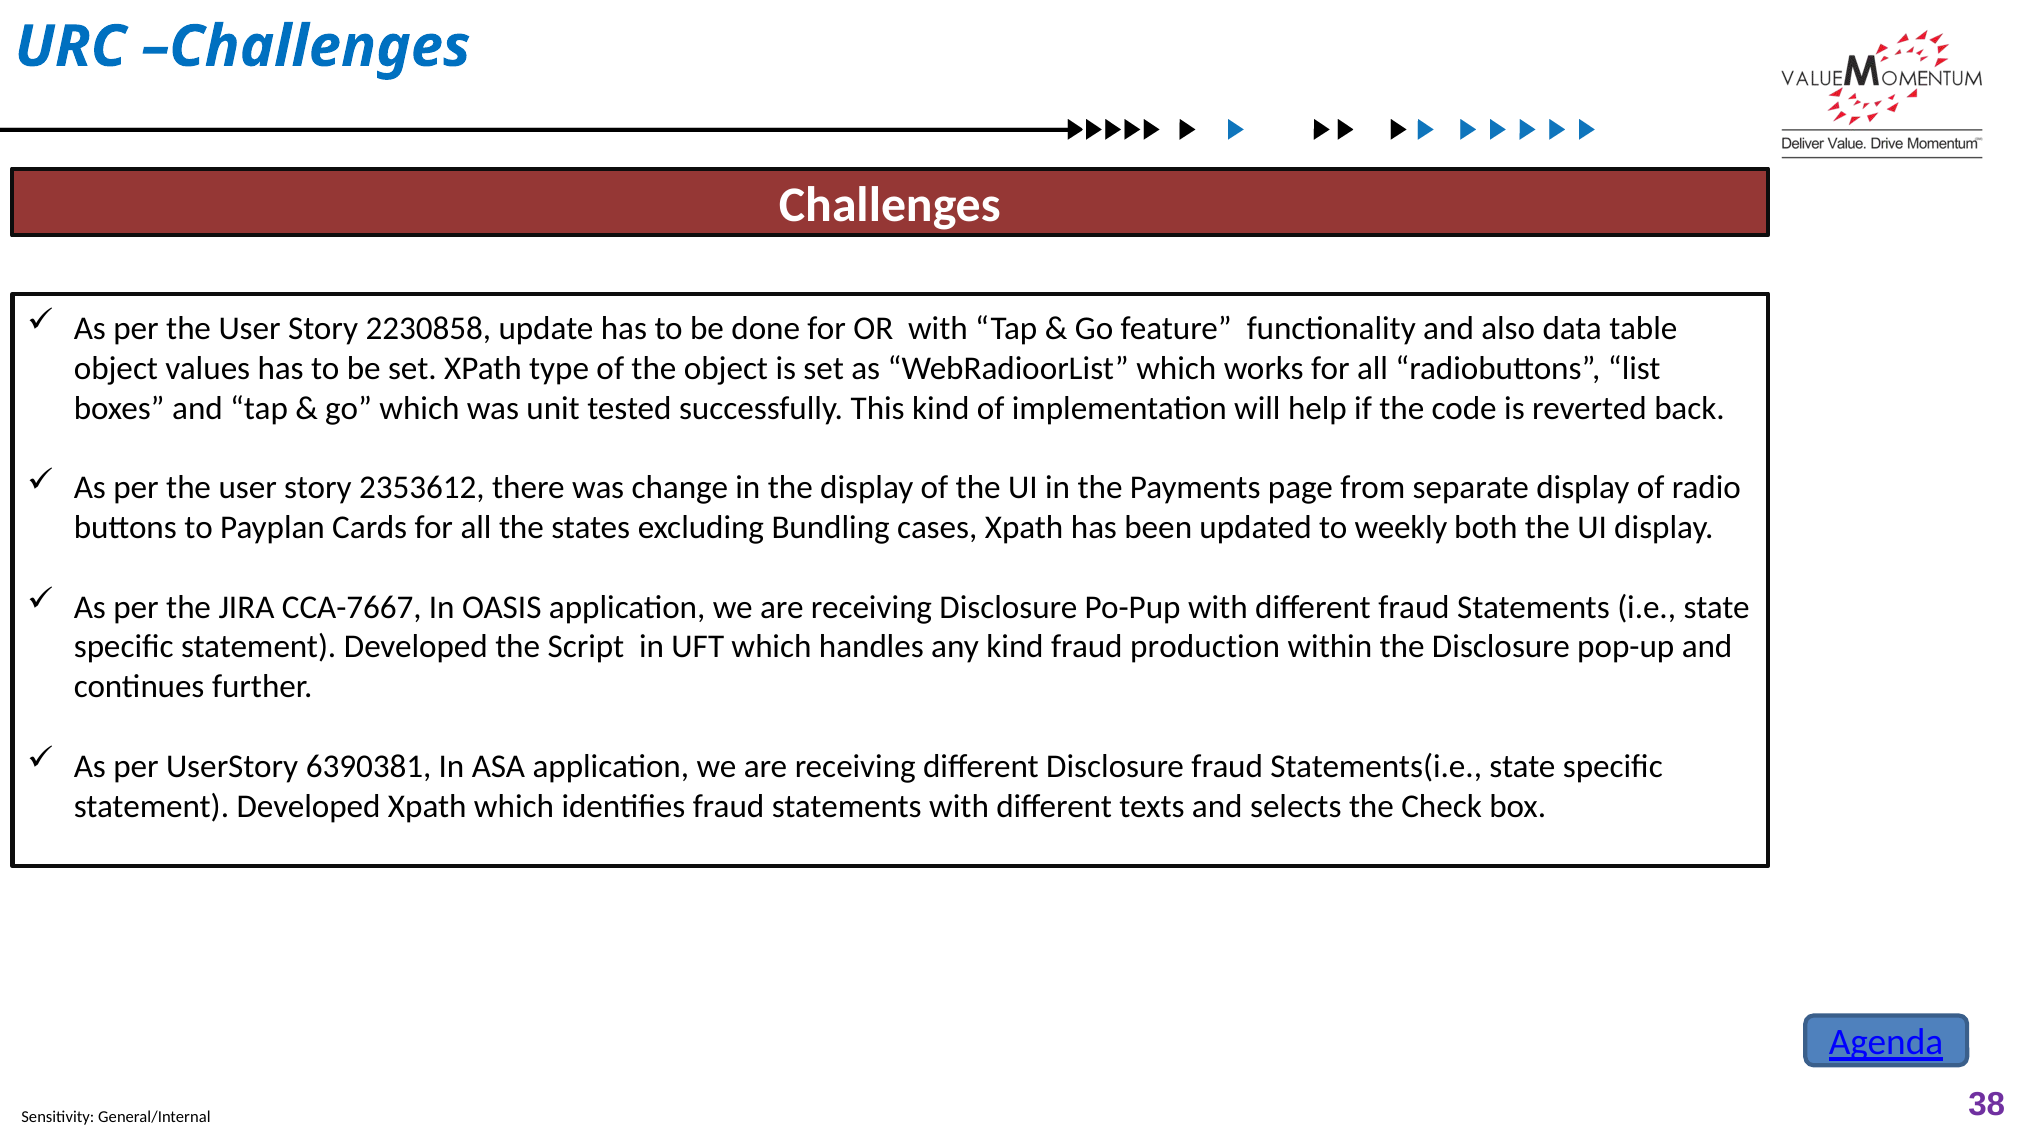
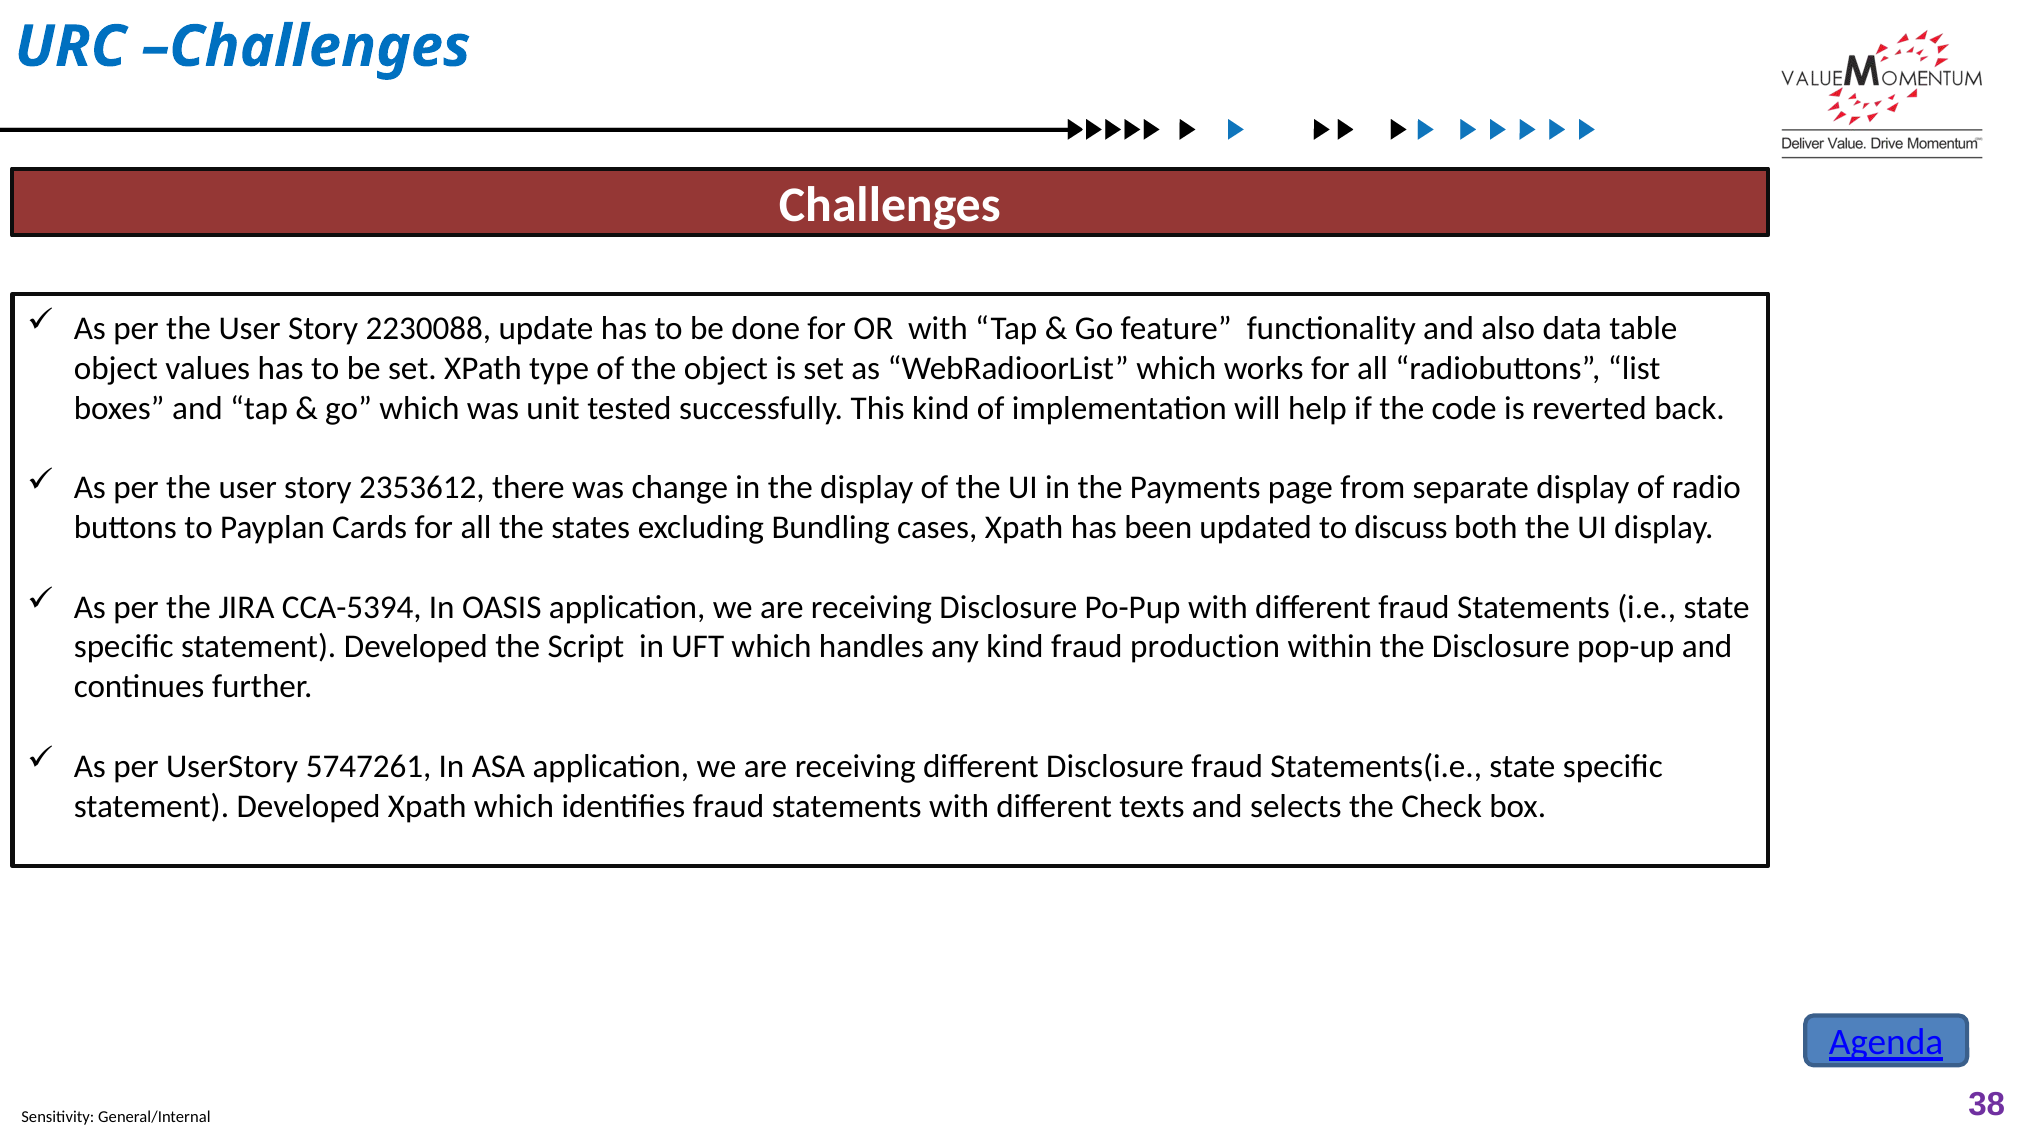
2230858: 2230858 -> 2230088 (428, 329)
weekly: weekly -> discuss (1401, 528)
CCA-7667: CCA-7667 -> CCA-5394 (352, 607)
6390381: 6390381 -> 5747261 (369, 767)
